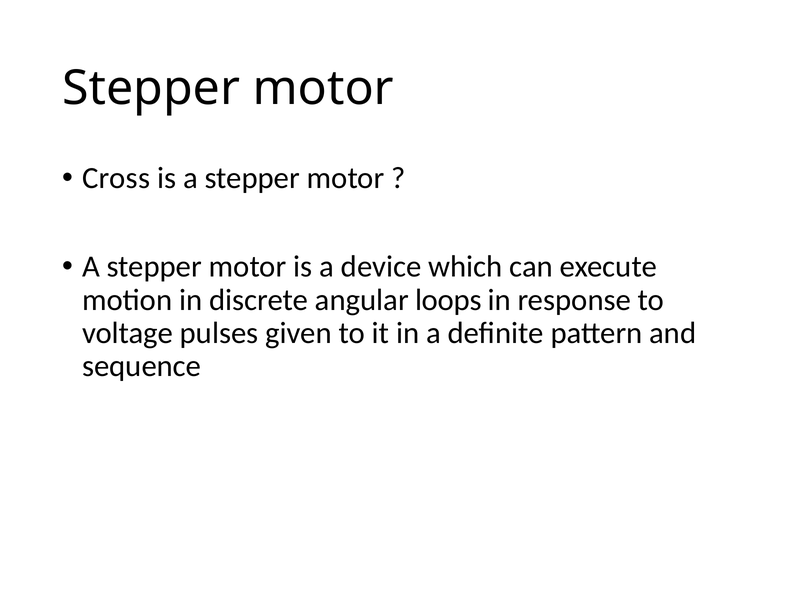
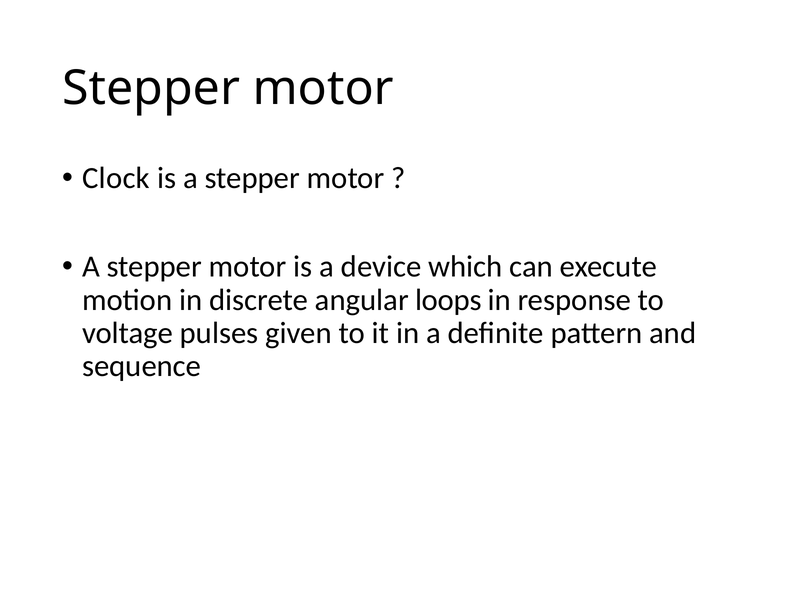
Cross: Cross -> Clock (116, 178)
